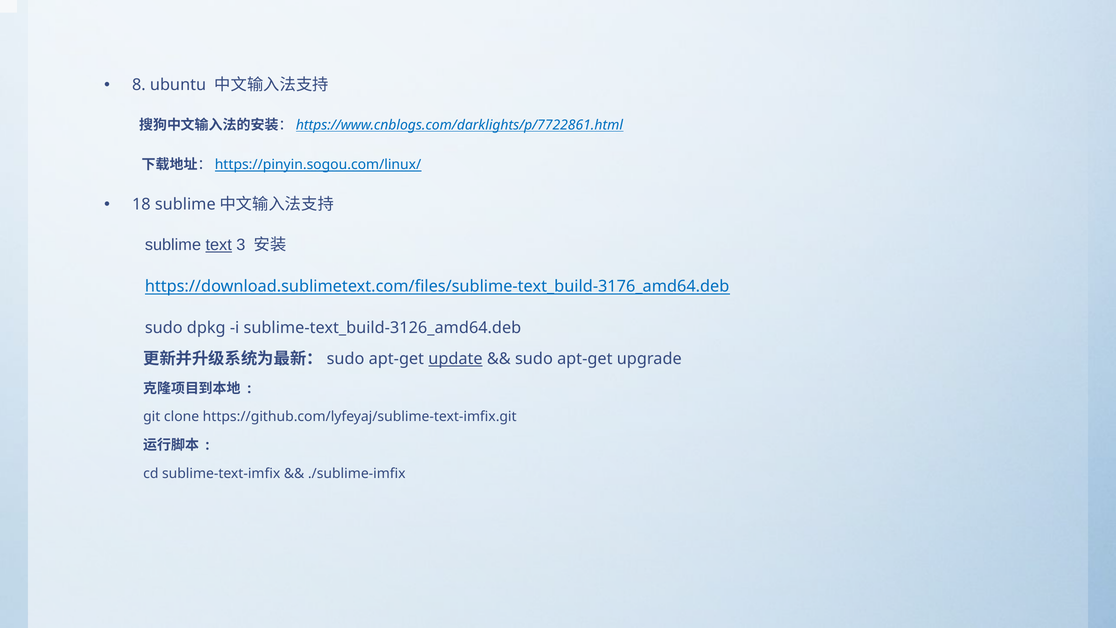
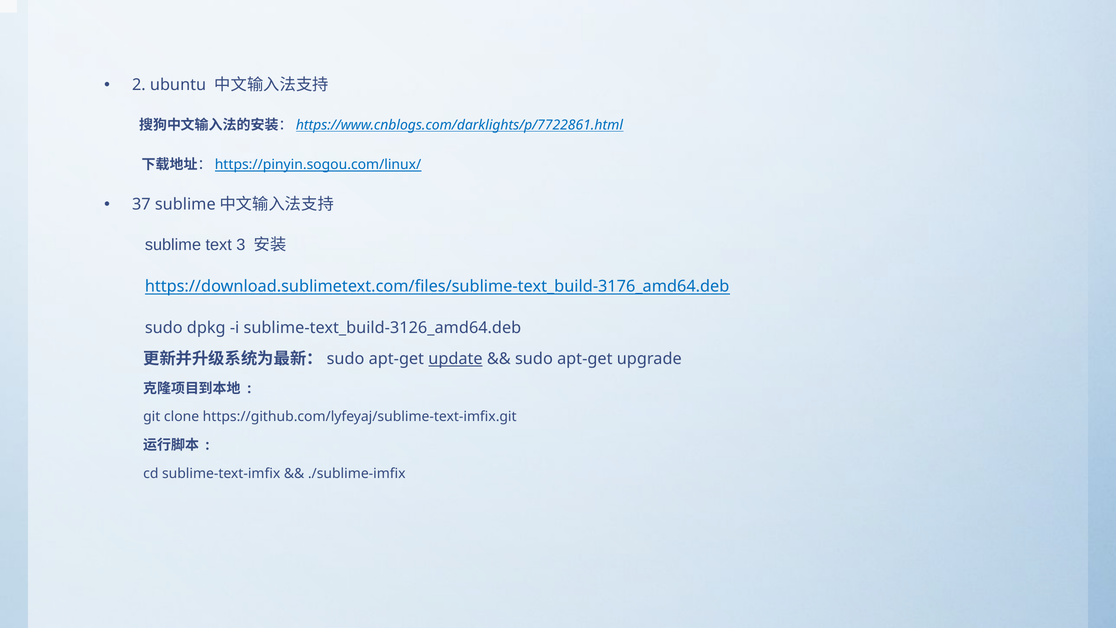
8: 8 -> 2 (139, 85)
18: 18 -> 37 (141, 204)
text underline: present -> none (219, 245)
